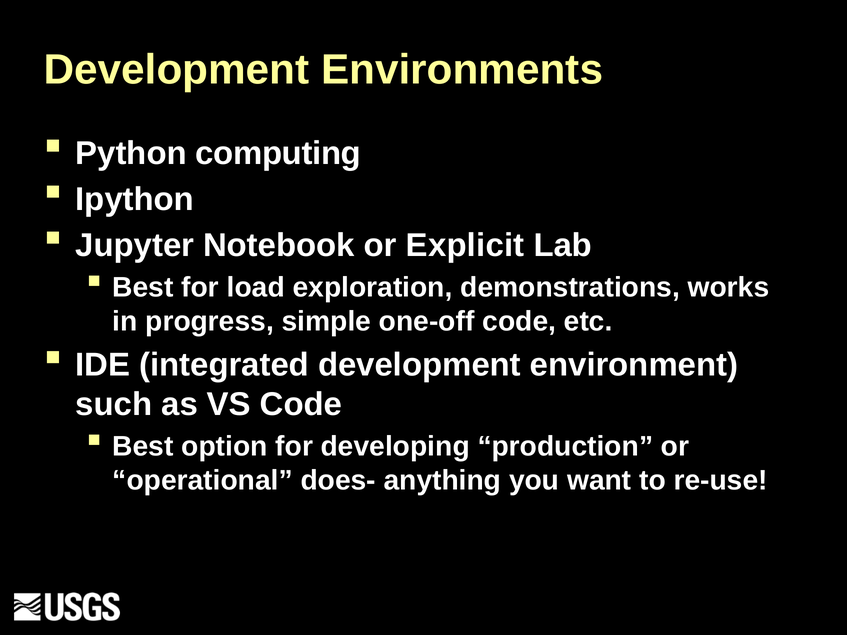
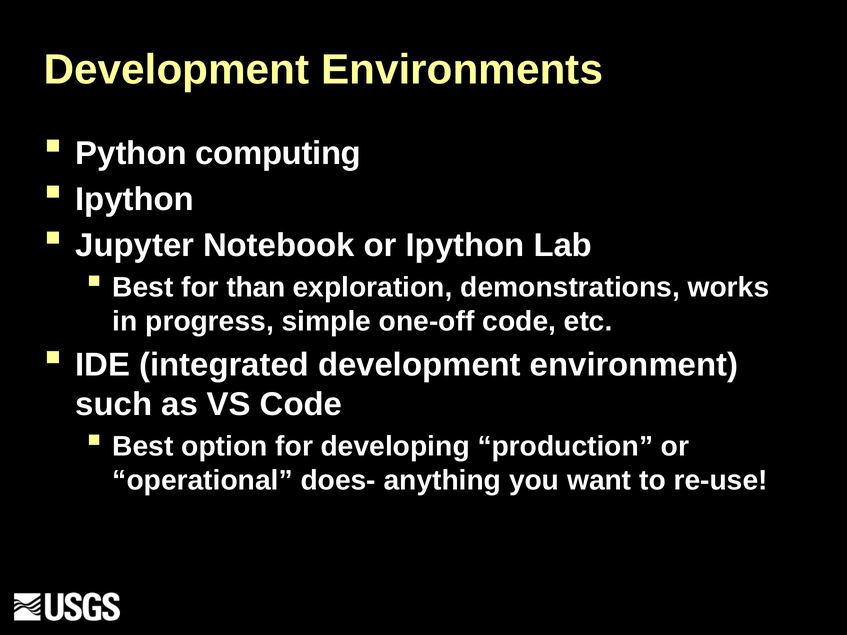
or Explicit: Explicit -> Ipython (465, 246)
load: load -> than (256, 288)
